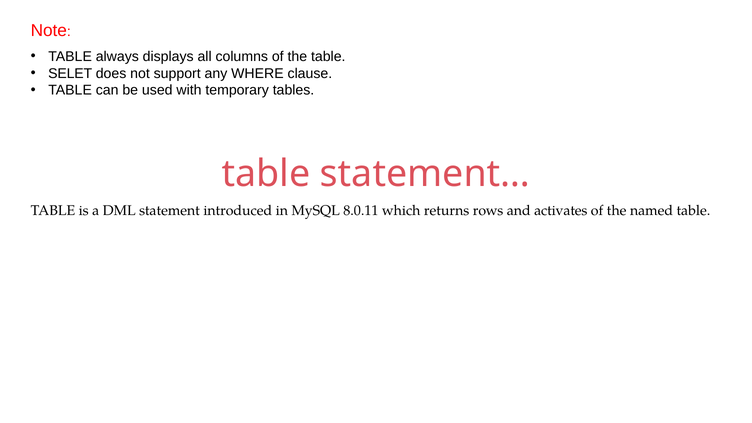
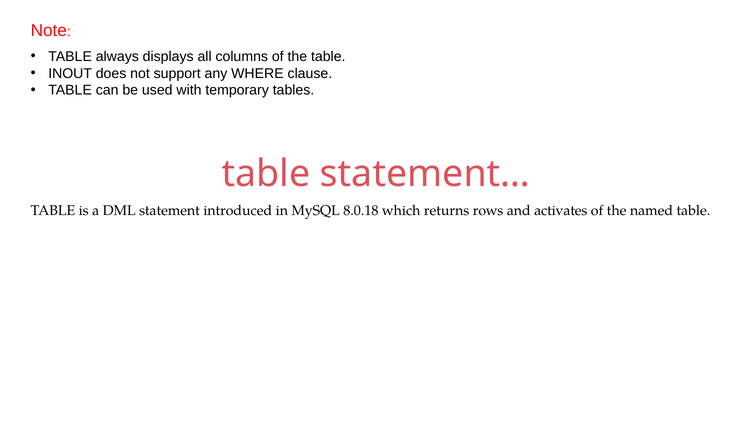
SELET: SELET -> INOUT (70, 73)
8.0.11: 8.0.11 -> 8.0.18 (361, 210)
